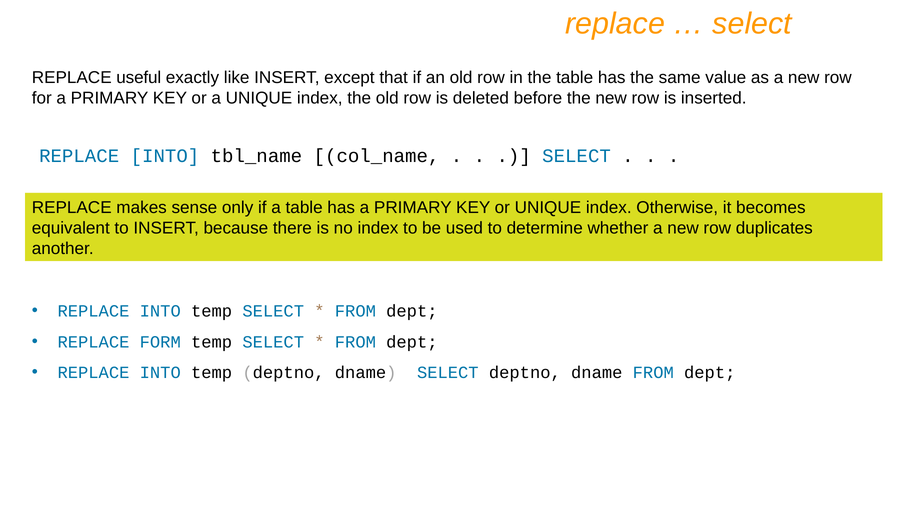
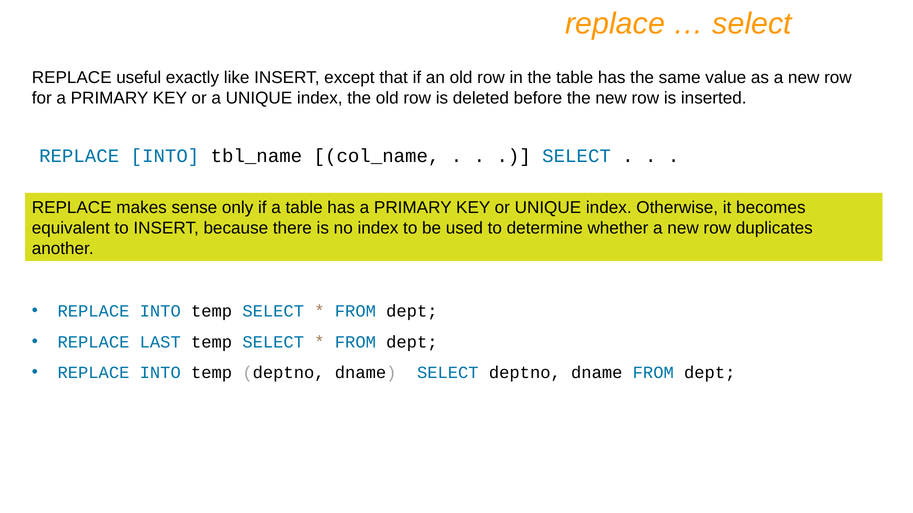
FORM: FORM -> LAST (160, 342)
